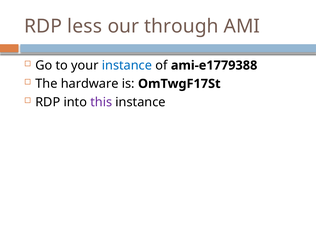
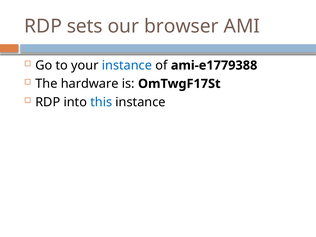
less: less -> sets (85, 26)
through: through -> browser (181, 26)
this colour: purple -> blue (101, 102)
